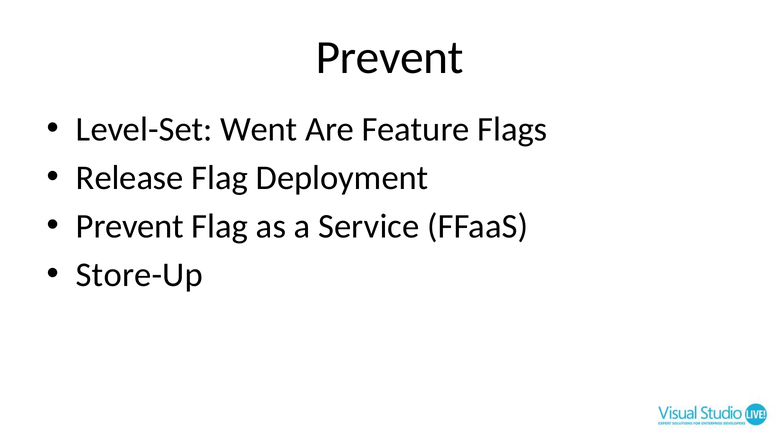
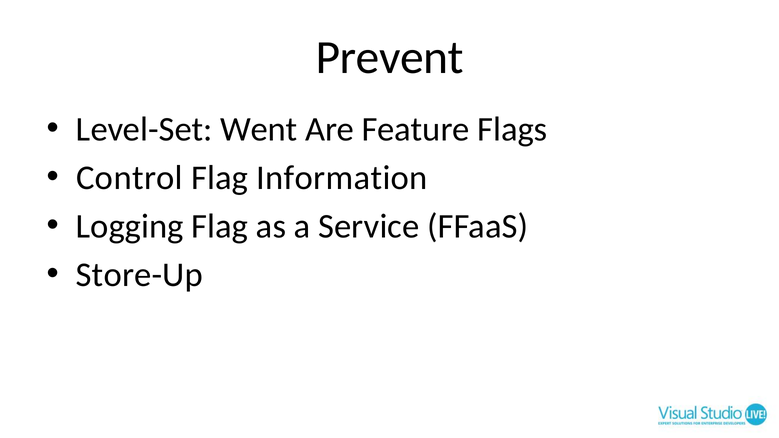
Release: Release -> Control (130, 178)
Deployment: Deployment -> Information (342, 178)
Prevent: Prevent -> Logging (130, 226)
